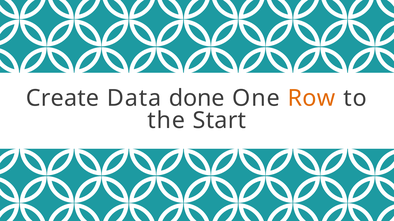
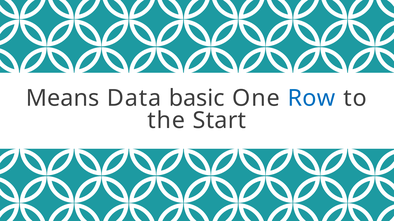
Create: Create -> Means (63, 98)
done: done -> basic (197, 98)
Row colour: orange -> blue (311, 98)
